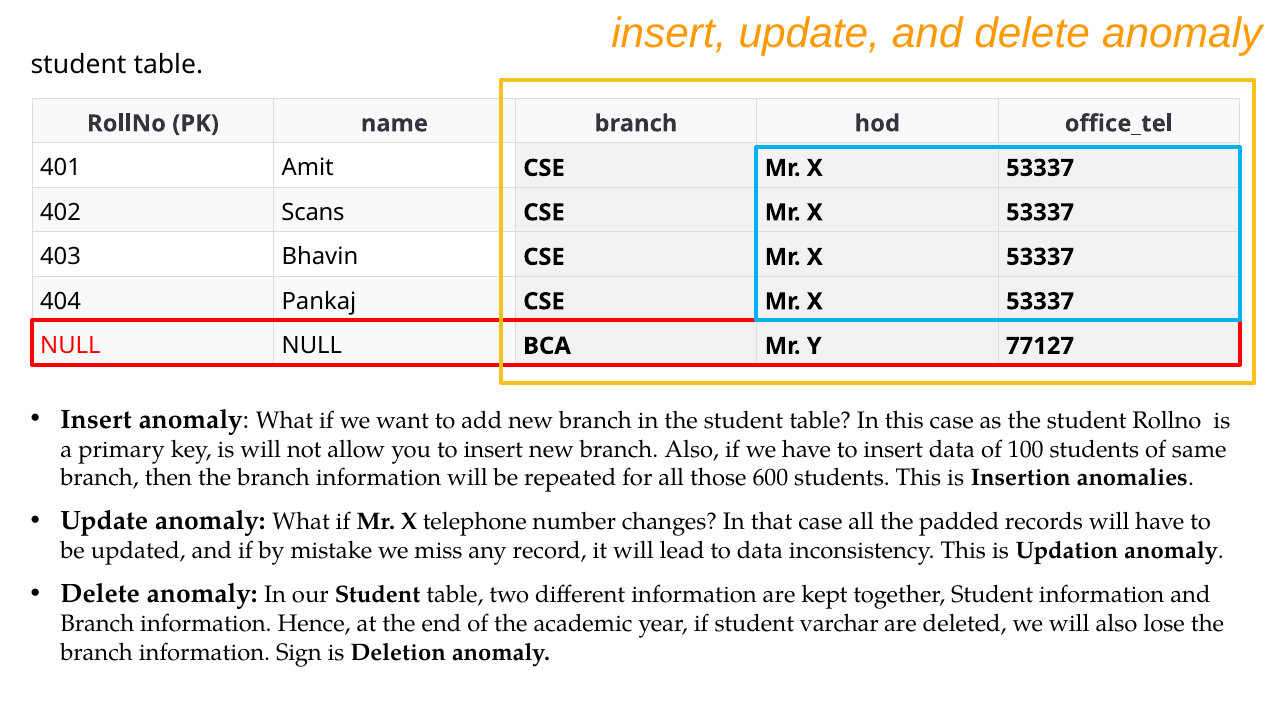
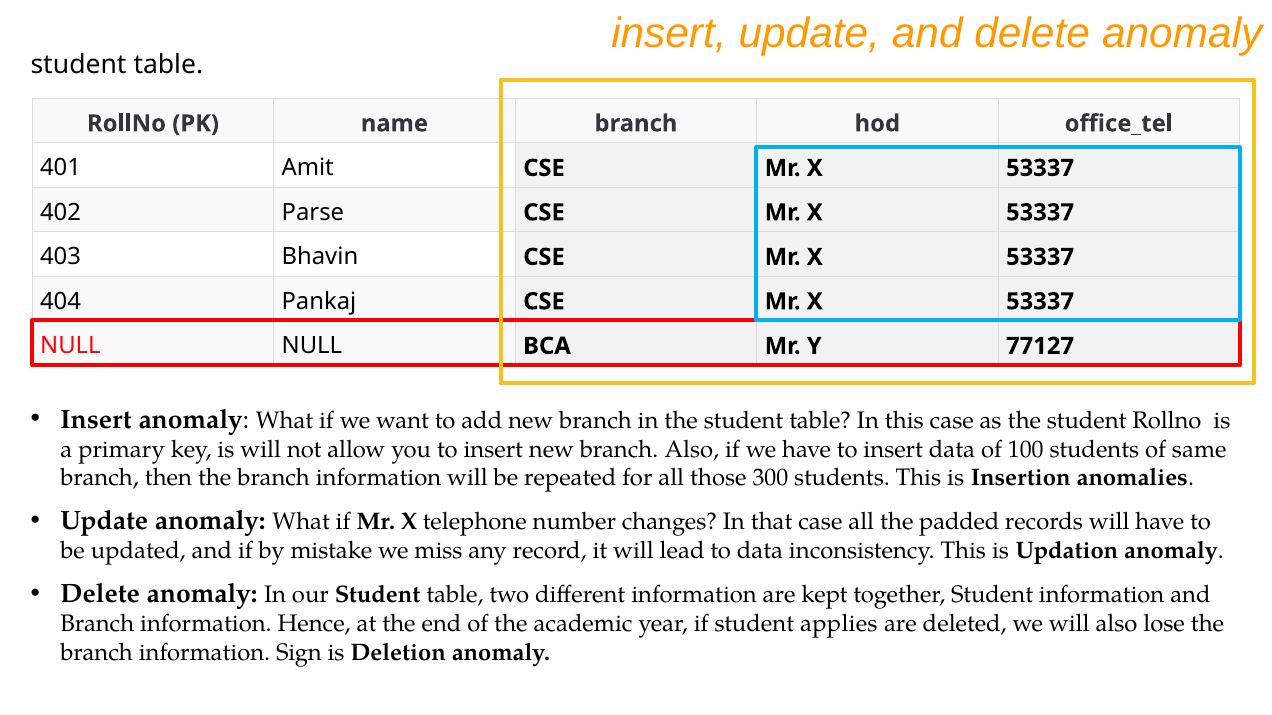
Scans: Scans -> Parse (313, 213)
600: 600 -> 300 (770, 478)
varchar: varchar -> applies (839, 624)
